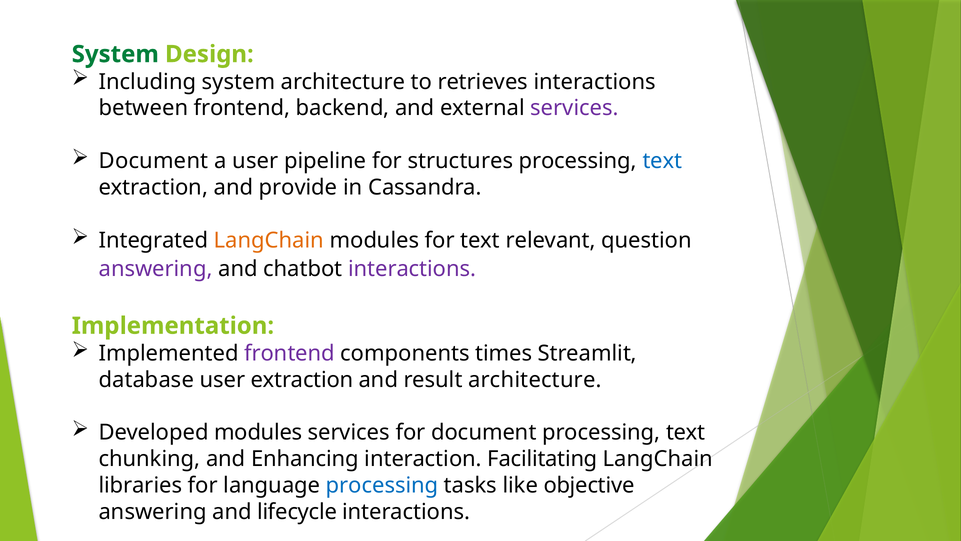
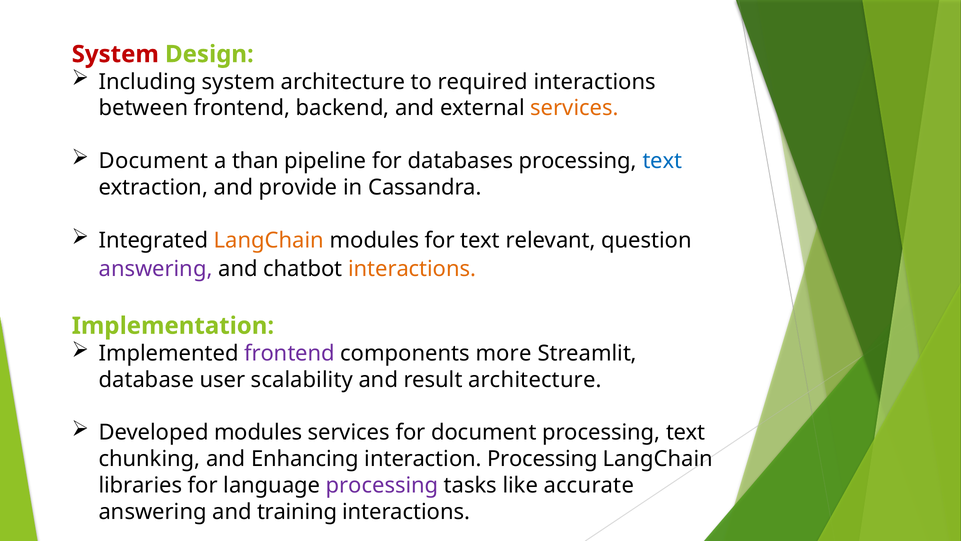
System colour: green -> red (115, 54)
retrieves: retrieves -> required (483, 82)
services colour: purple -> orange (575, 108)
a user: user -> than (255, 161)
structures: structures -> databases (460, 161)
interactions colour: purple -> orange (412, 269)
times: times -> more (504, 353)
user extraction: extraction -> scalability (302, 379)
interaction Facilitating: Facilitating -> Processing (542, 459)
processing colour: blue -> purple (382, 485)
objective: objective -> accurate (589, 485)
lifecycle: lifecycle -> training (297, 512)
